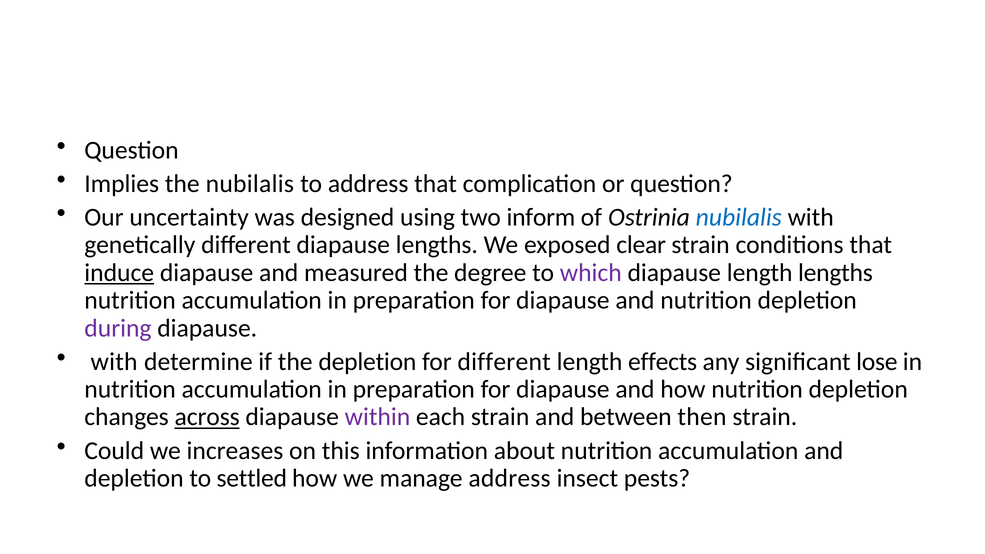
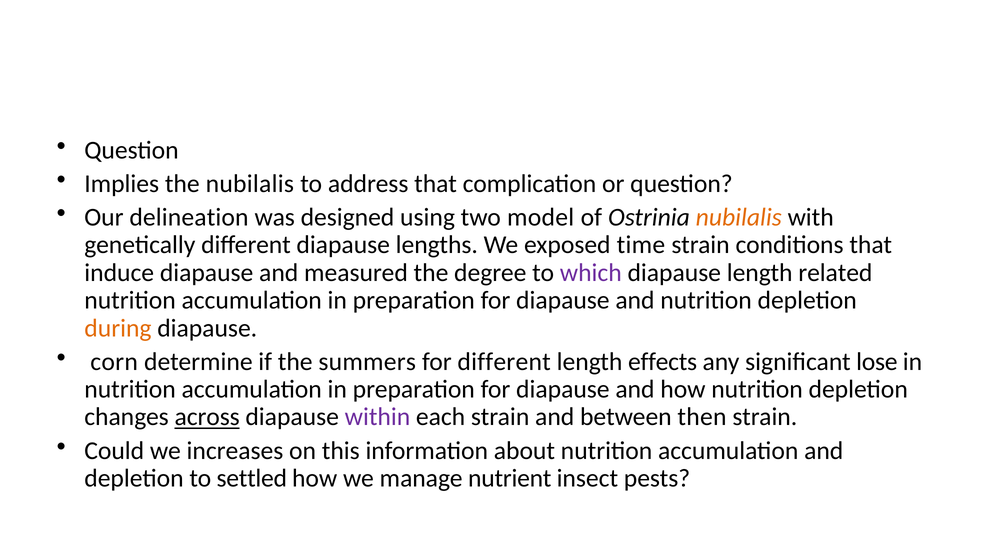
uncertainty: uncertainty -> delineation (189, 217)
inform: inform -> model (541, 217)
nubilalis colour: blue -> orange (739, 217)
clear: clear -> time (641, 245)
induce underline: present -> none (119, 273)
length lengths: lengths -> related (835, 273)
during colour: purple -> orange (118, 328)
with: with -> corn (114, 362)
the depletion: depletion -> summers (367, 362)
manage address: address -> nutrient (510, 478)
